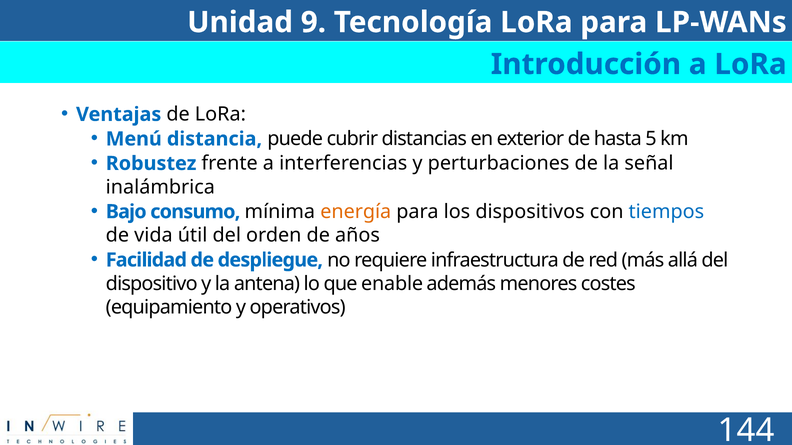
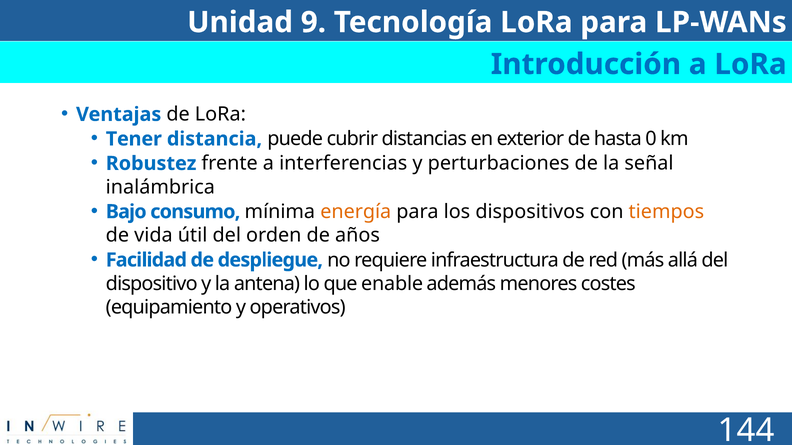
Menú: Menú -> Tener (134, 139)
5: 5 -> 0 (651, 139)
tiempos colour: blue -> orange (666, 212)
